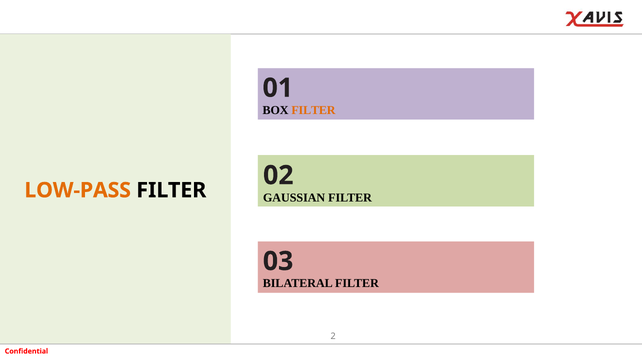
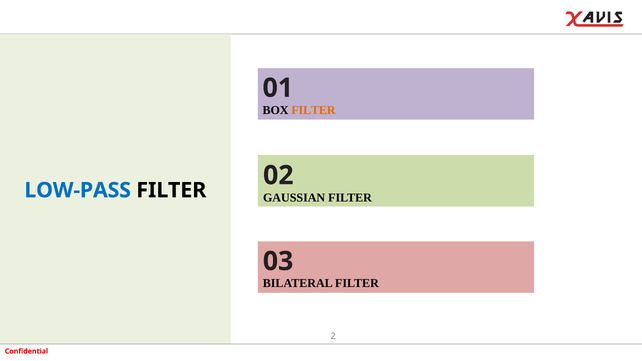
LOW-PASS colour: orange -> blue (78, 190)
